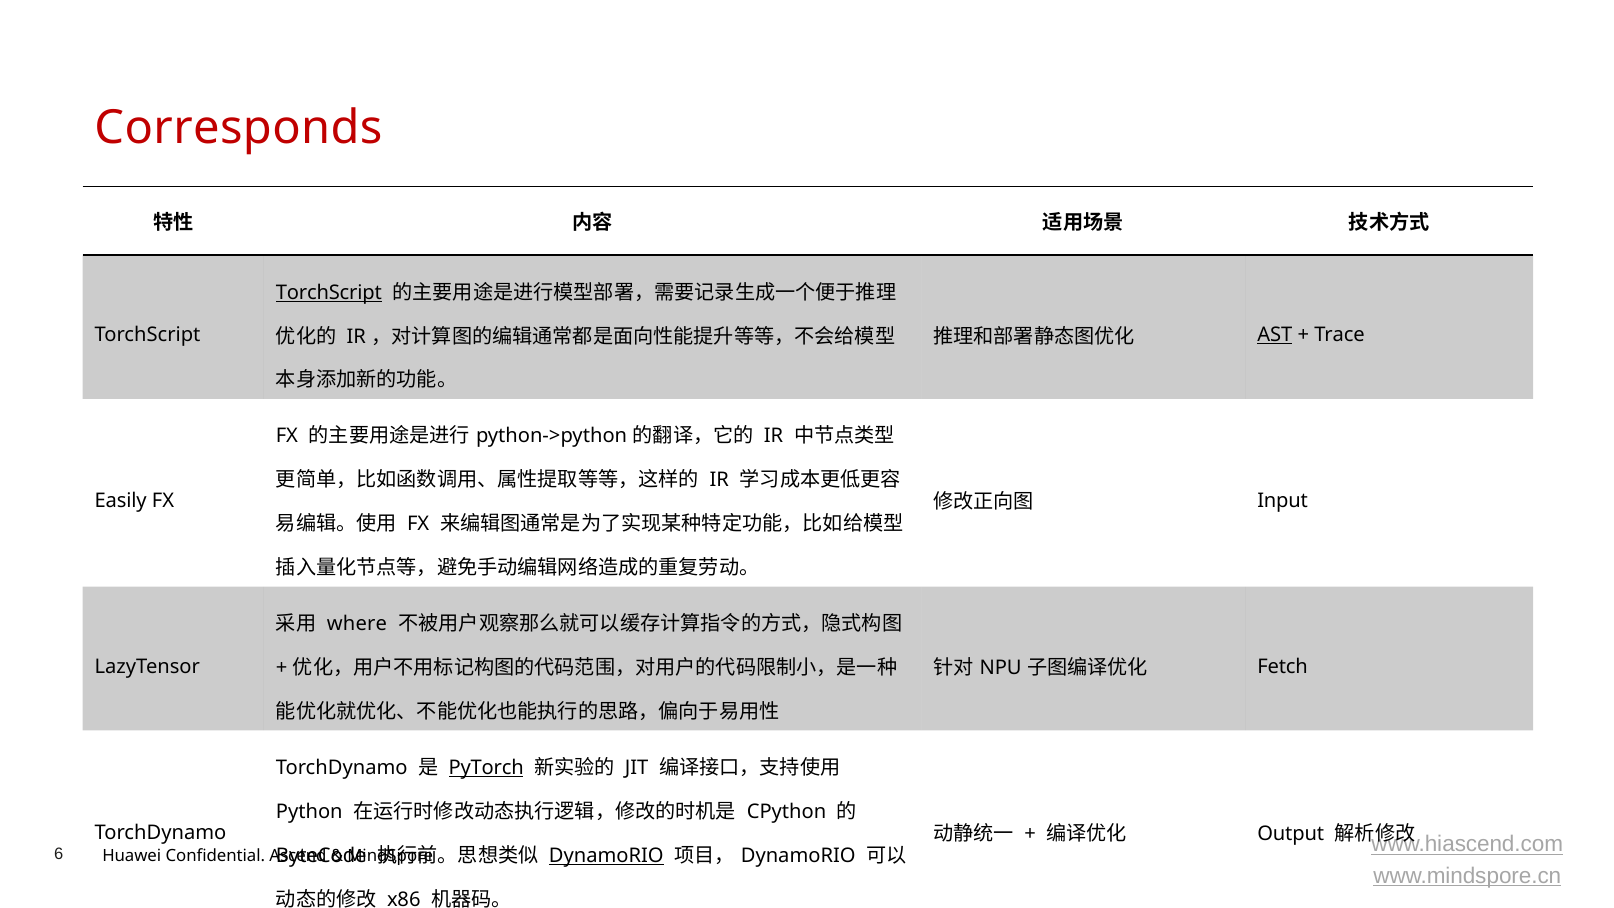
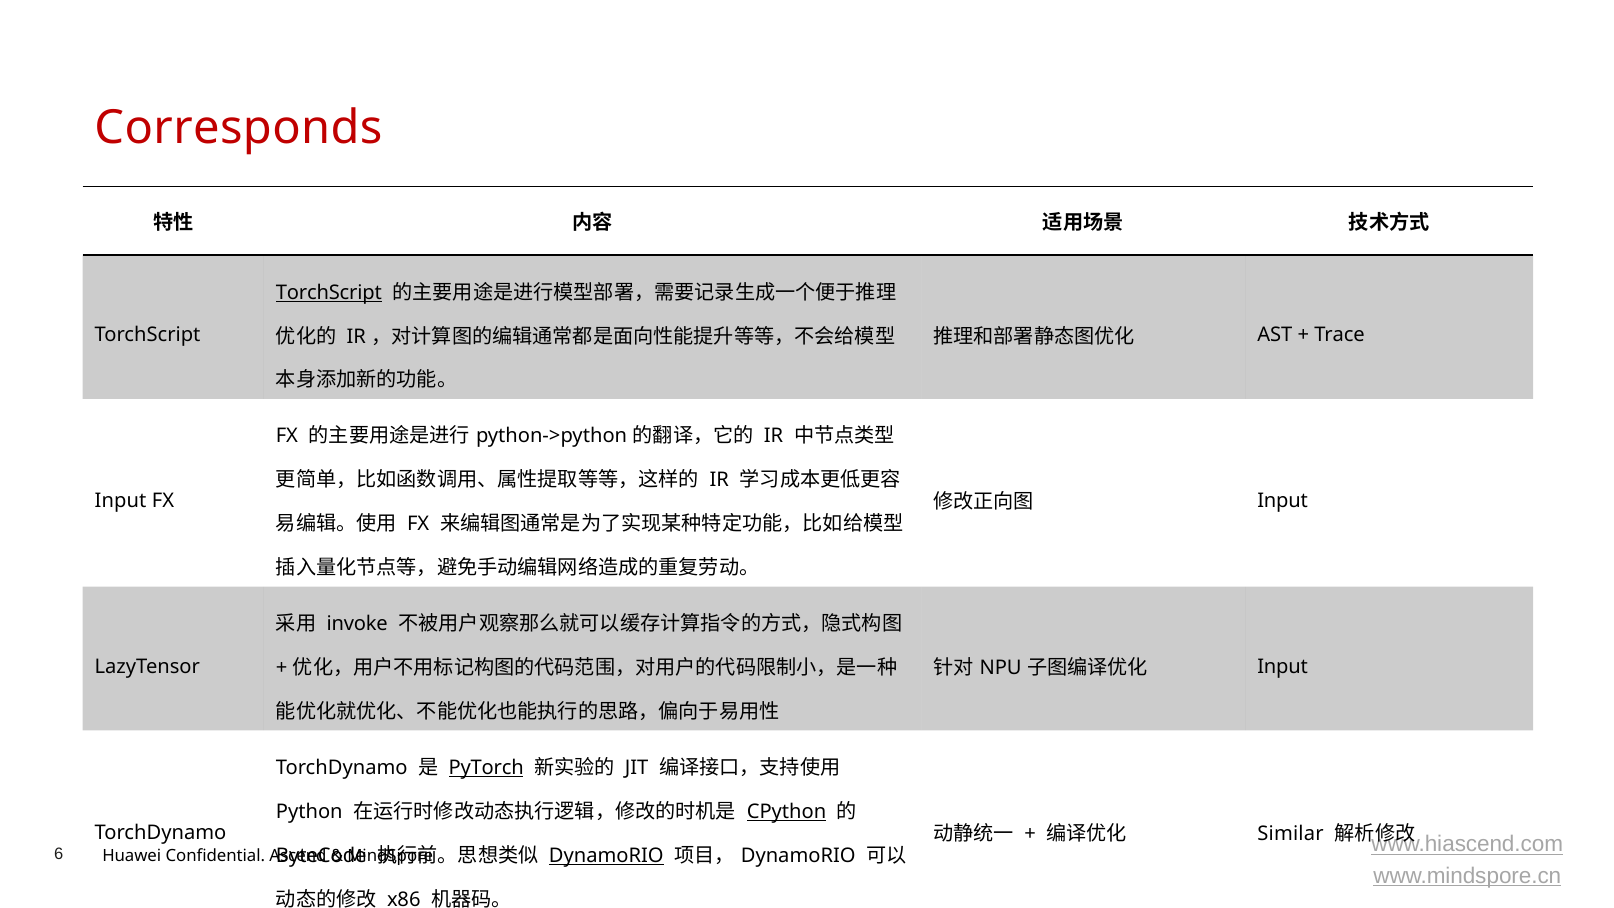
AST underline: present -> none (1275, 335)
Easily: Easily -> Input (121, 501)
where: where -> invoke (357, 624)
Fetch: Fetch -> Input (1283, 666)
CPython underline: none -> present (787, 811)
Output: Output -> Similar (1291, 833)
